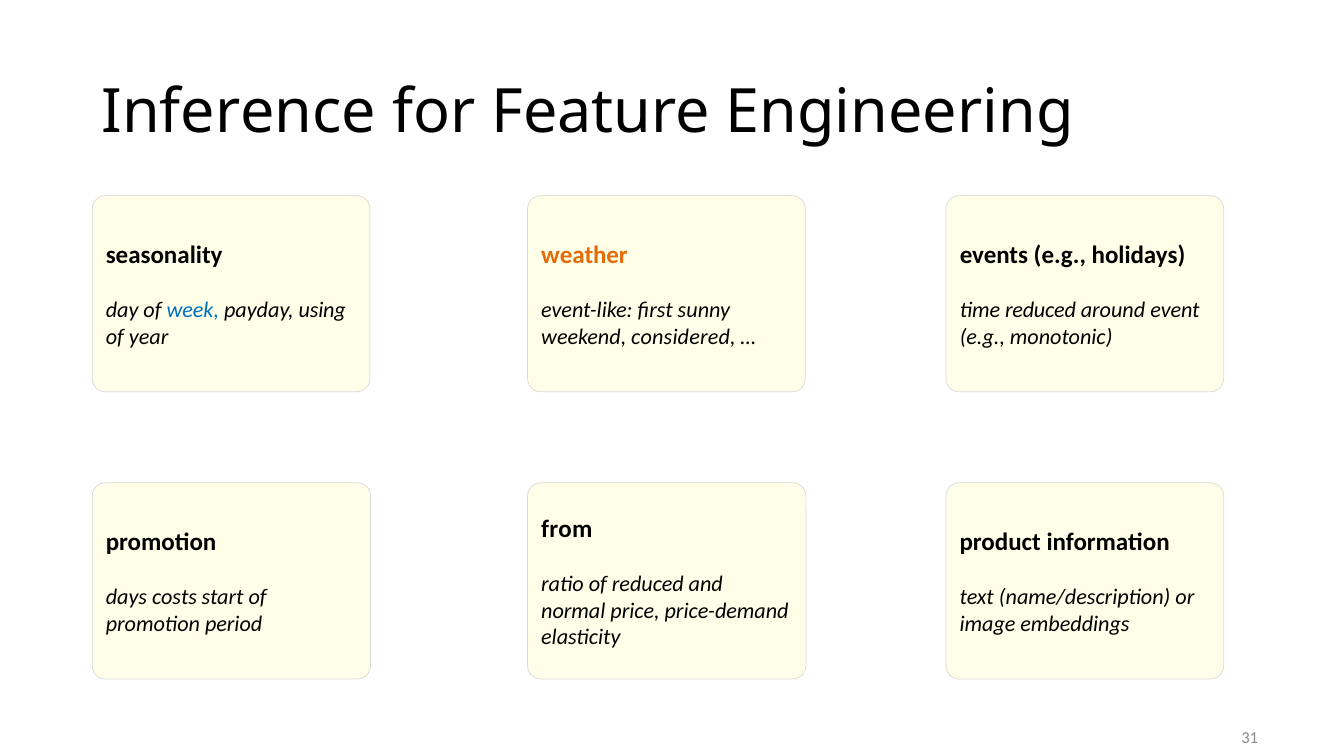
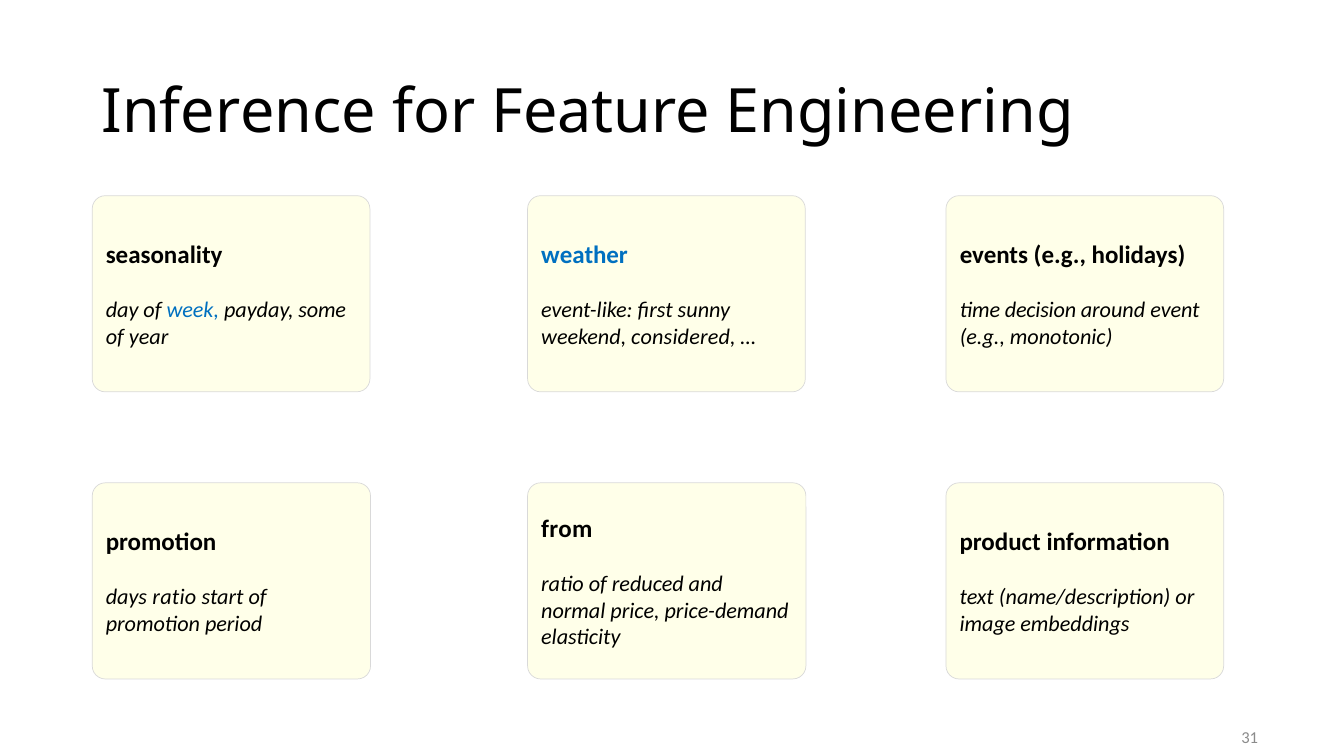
weather colour: orange -> blue (585, 255)
using: using -> some (322, 310)
time reduced: reduced -> decision (1041, 310)
days costs: costs -> ratio (174, 597)
